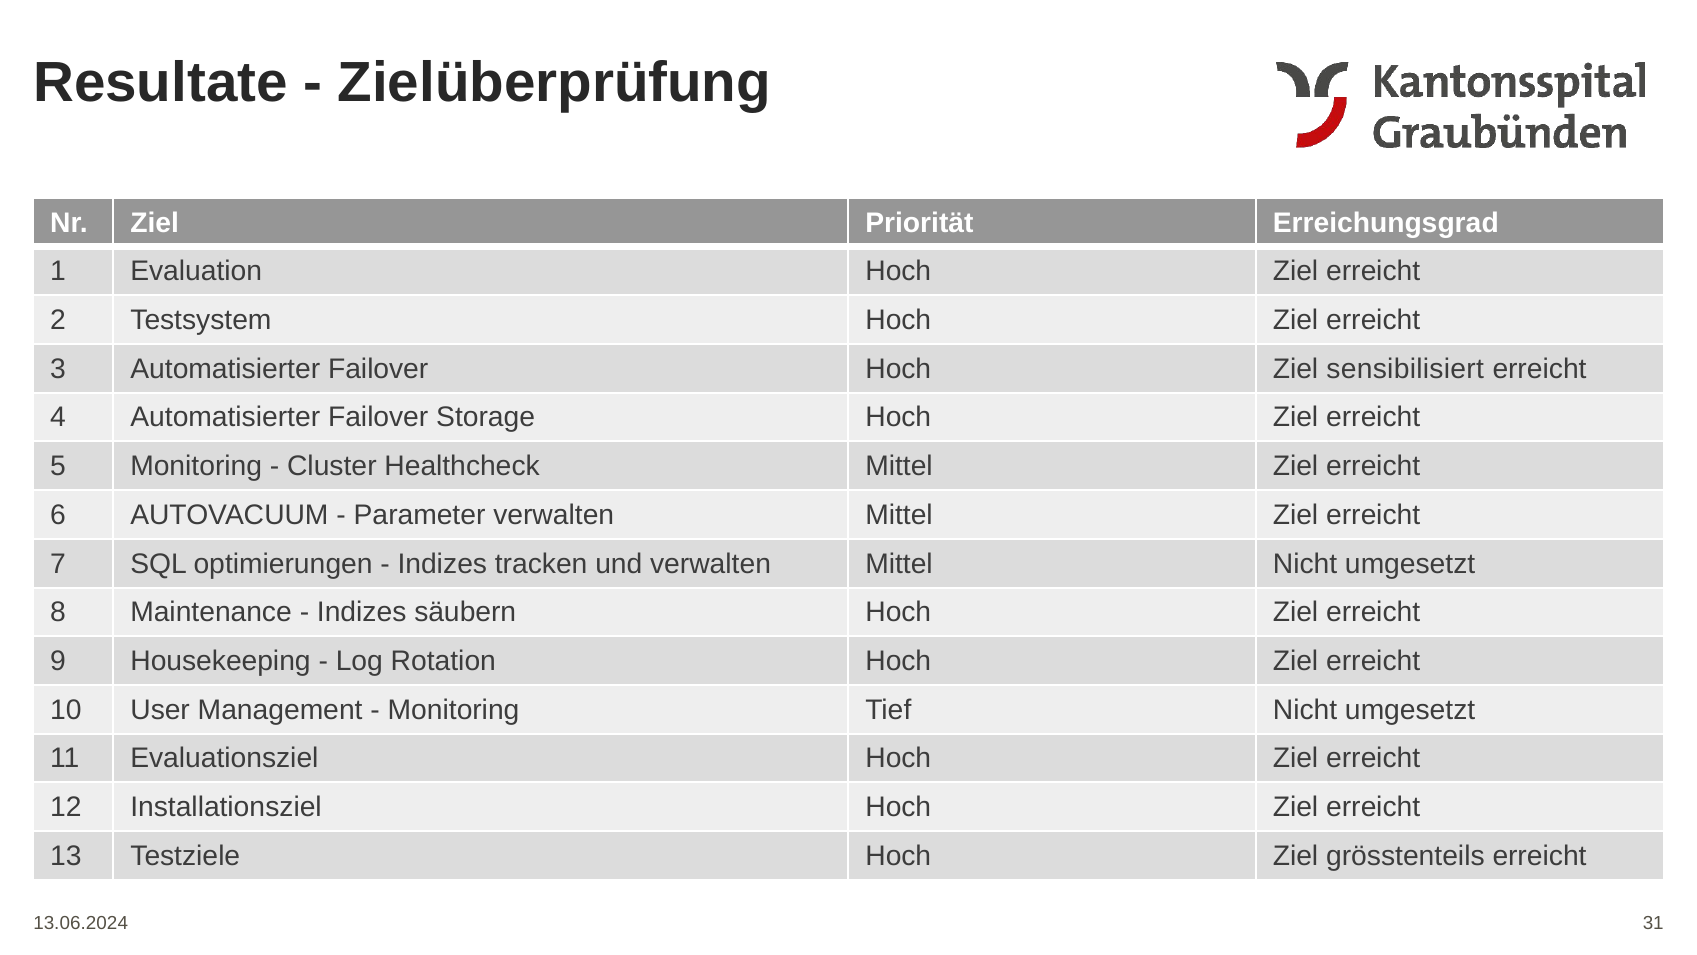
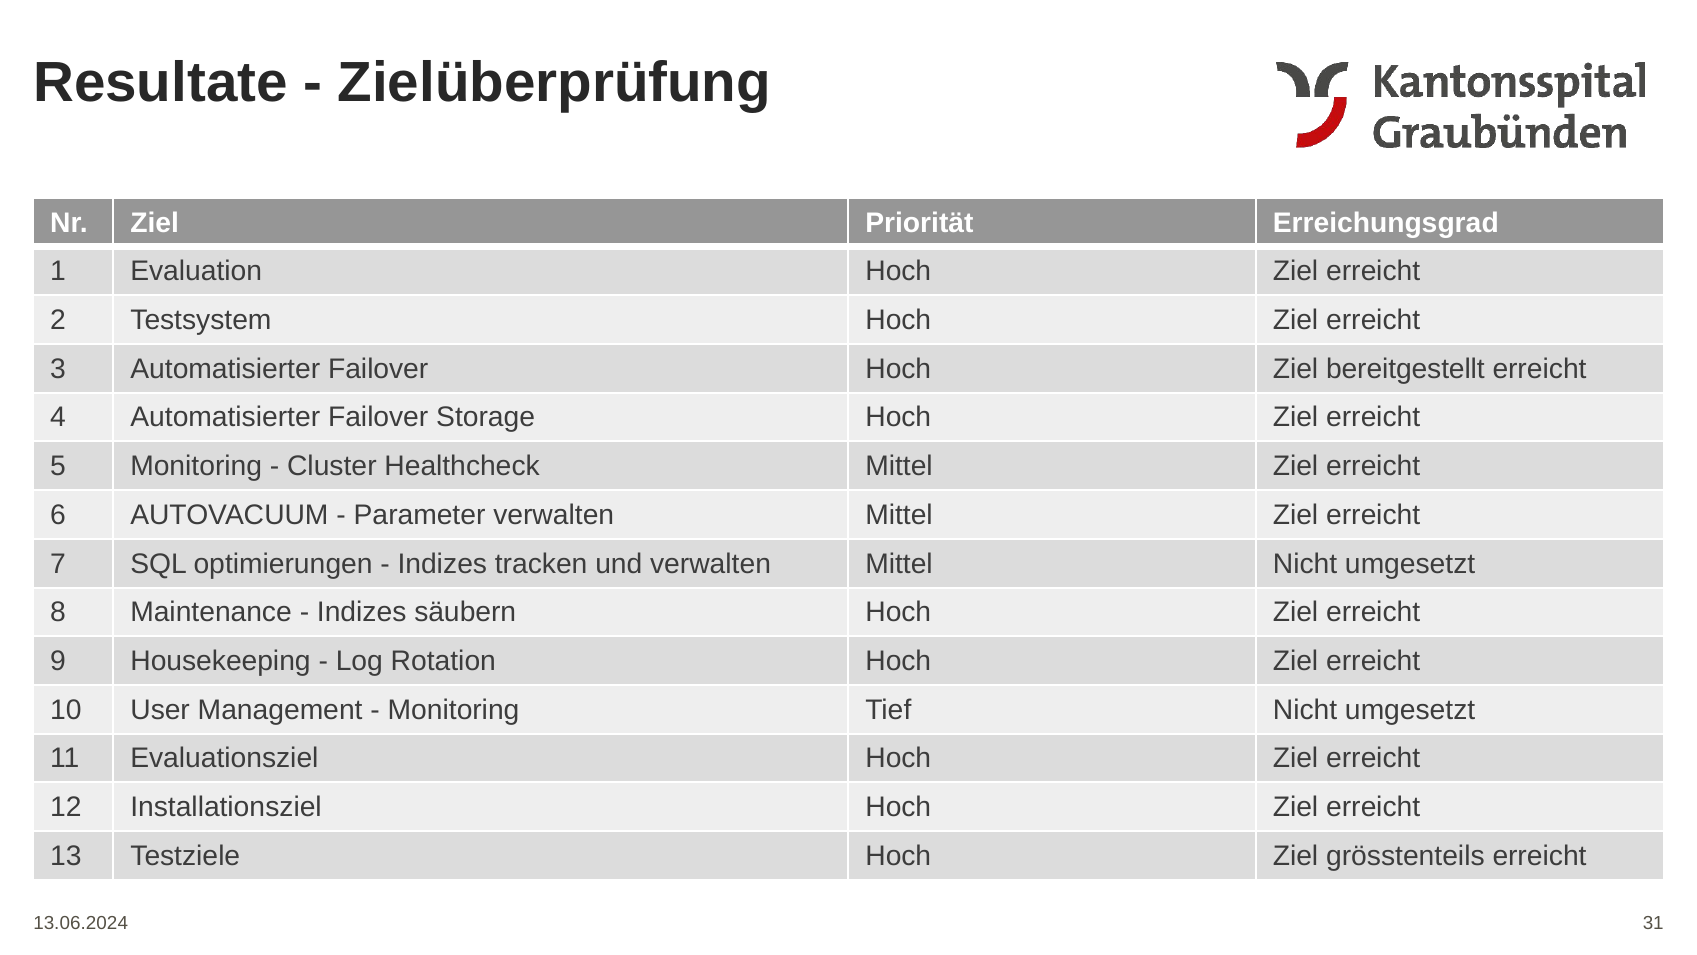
sensibilisiert: sensibilisiert -> bereitgestellt (1405, 369)
